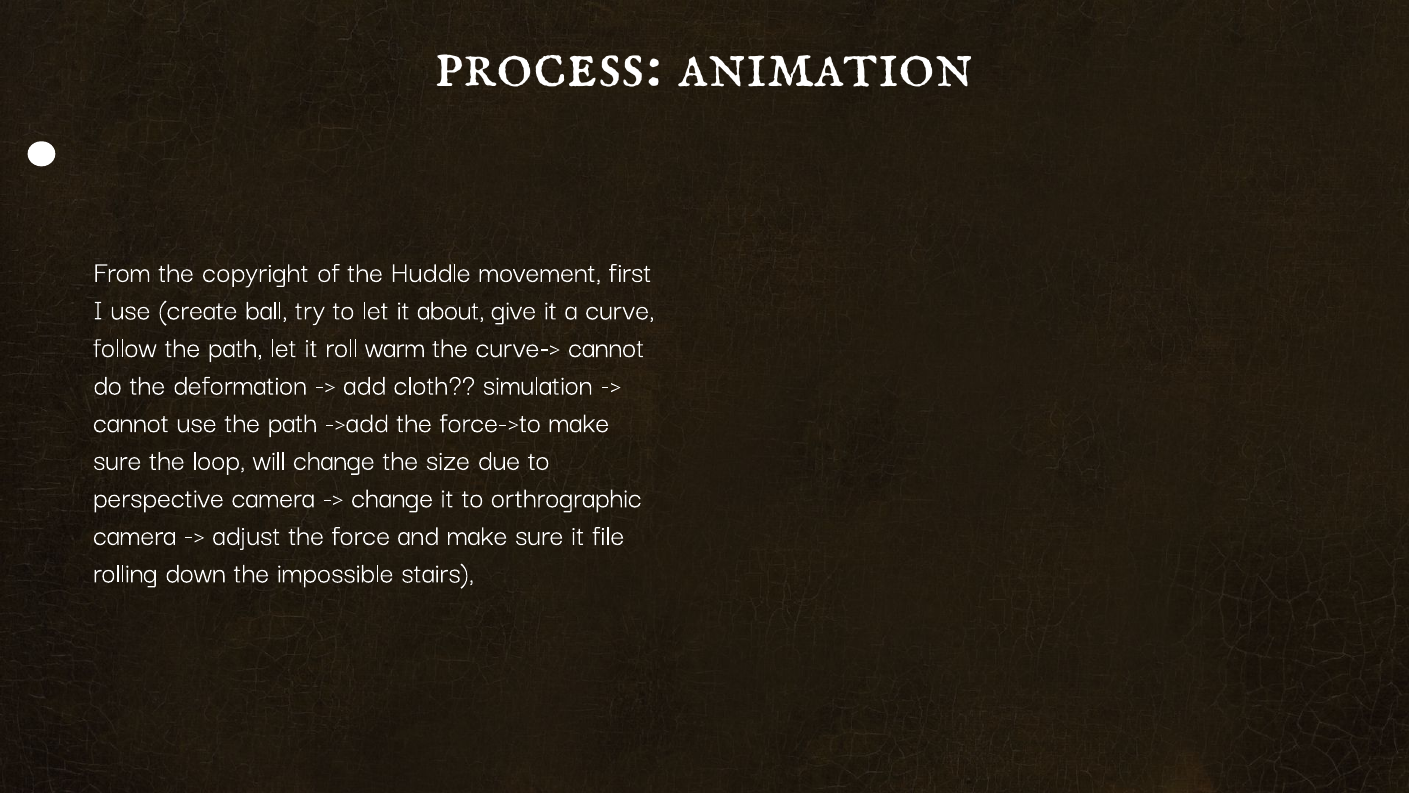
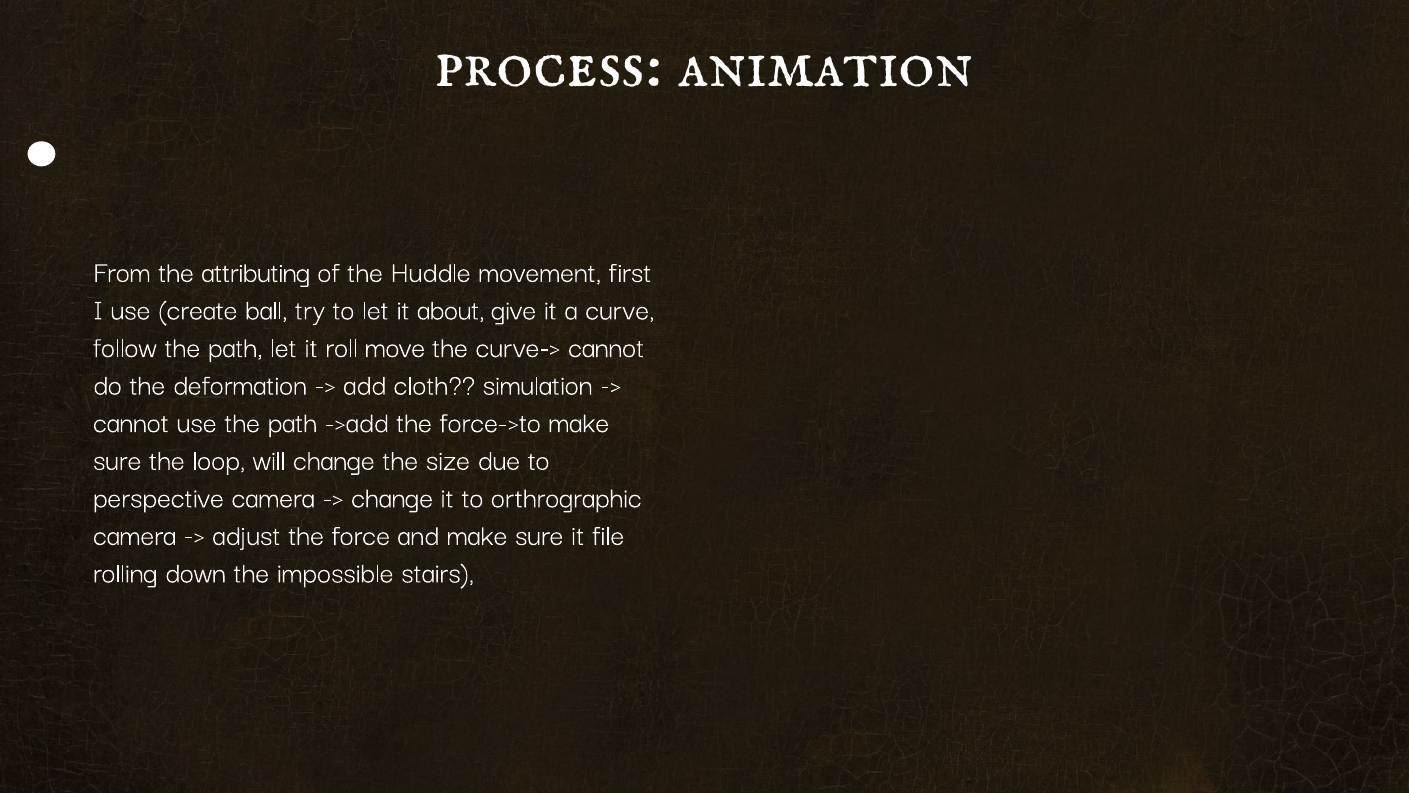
copyright: copyright -> attributing (256, 271)
warm: warm -> move (395, 347)
